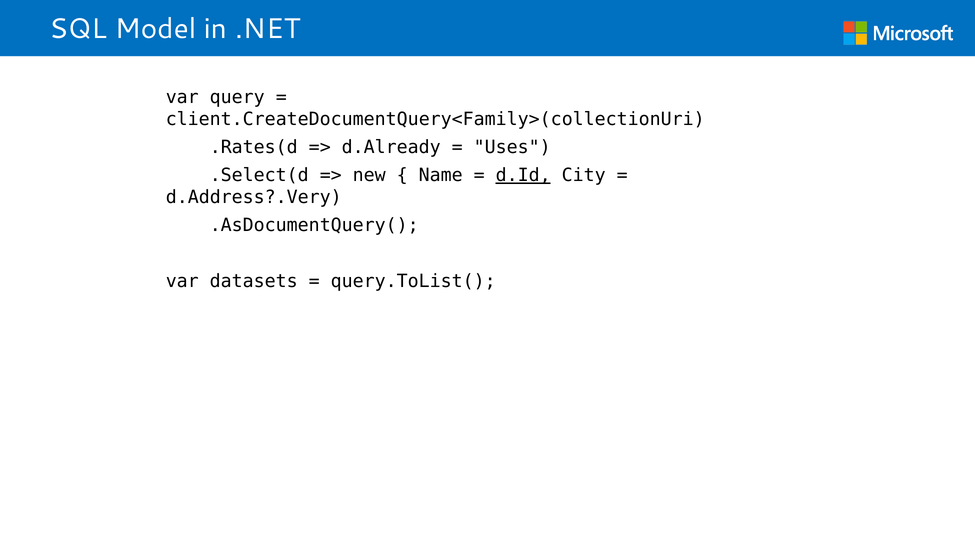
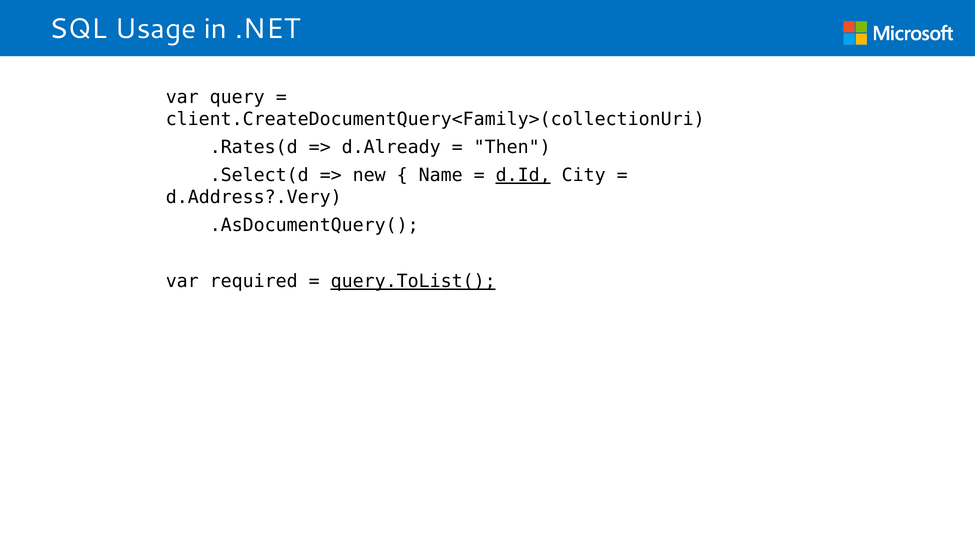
Model: Model -> Usage (156, 29)
Uses: Uses -> Then (512, 147)
datasets: datasets -> required (254, 282)
query.ToList( underline: none -> present (413, 282)
